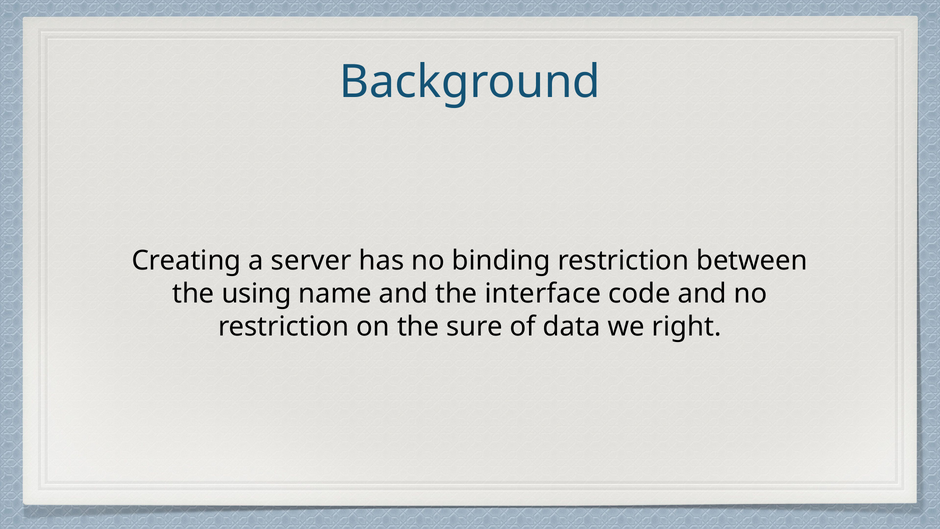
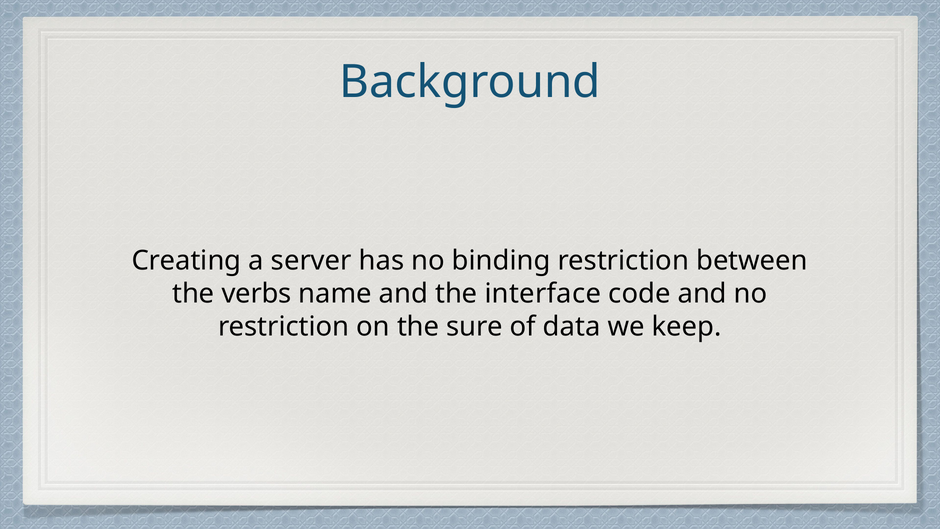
using: using -> verbs (256, 294)
right: right -> keep (687, 327)
